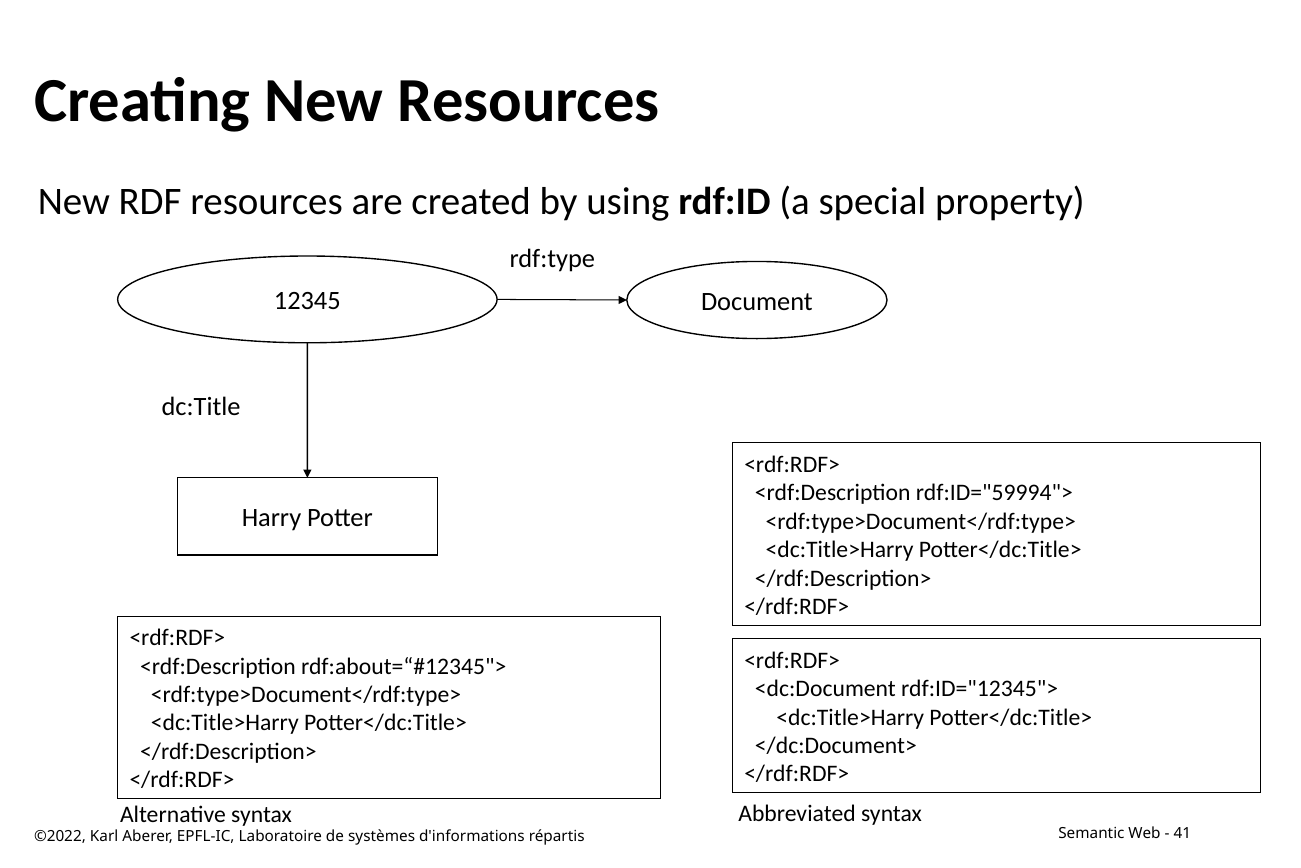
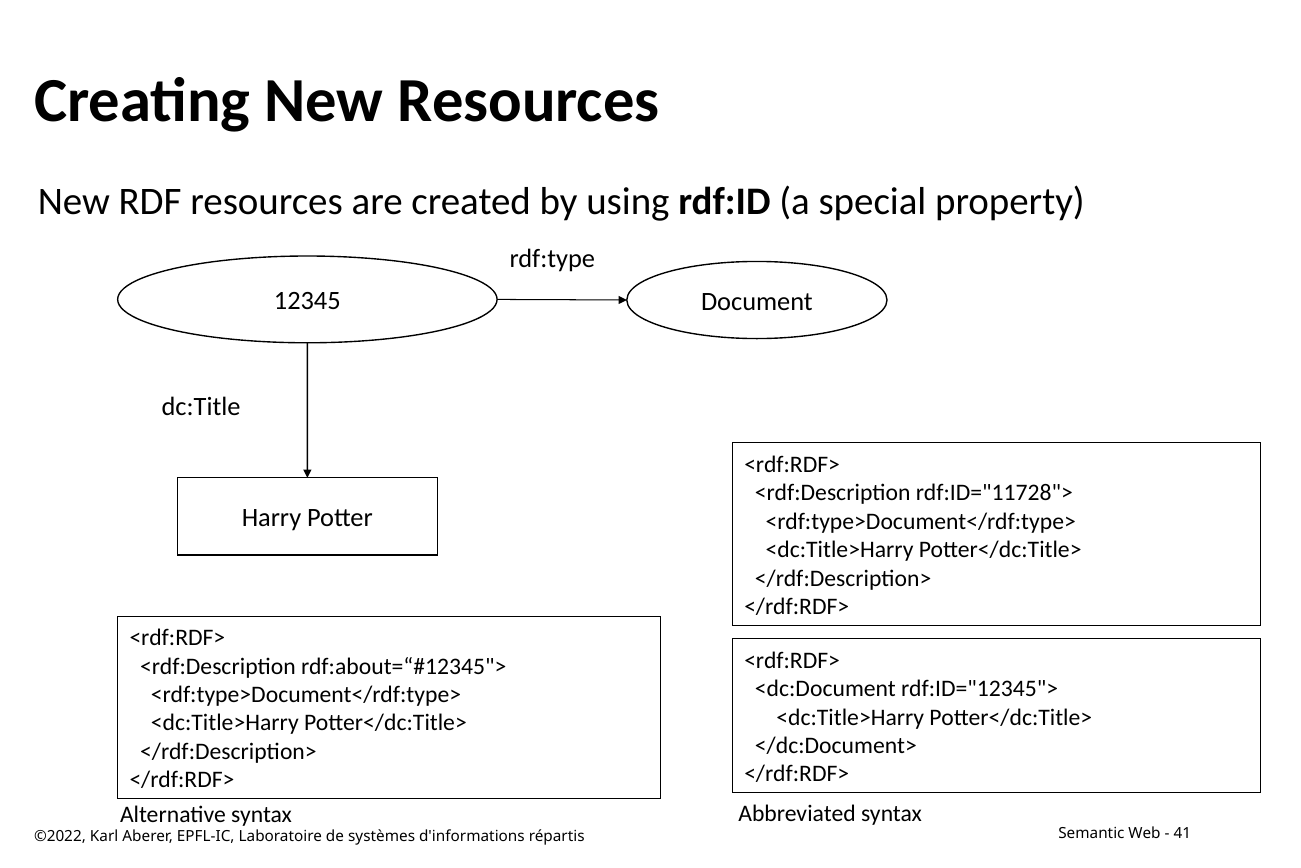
rdf:ID="59994">: rdf:ID="59994"> -> rdf:ID="11728"> (994, 493)
